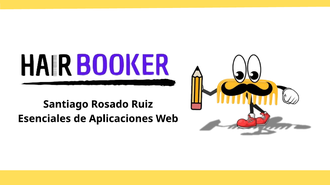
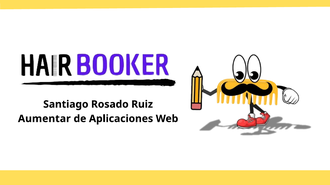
Esenciales: Esenciales -> Aumentar (44, 119)
